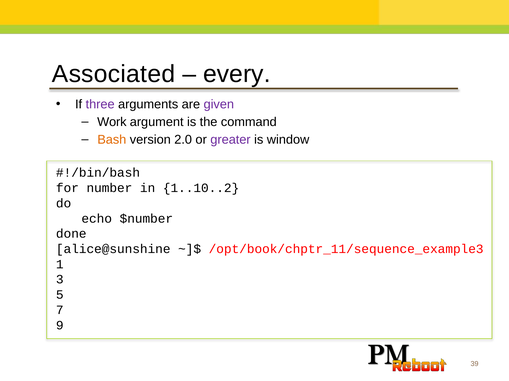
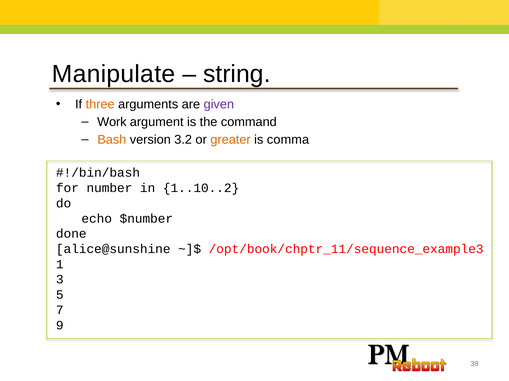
Associated: Associated -> Manipulate (114, 74)
every: every -> string (237, 74)
three colour: purple -> orange (100, 104)
2.0: 2.0 -> 3.2 (183, 140)
greater colour: purple -> orange (231, 140)
window: window -> comma (288, 140)
